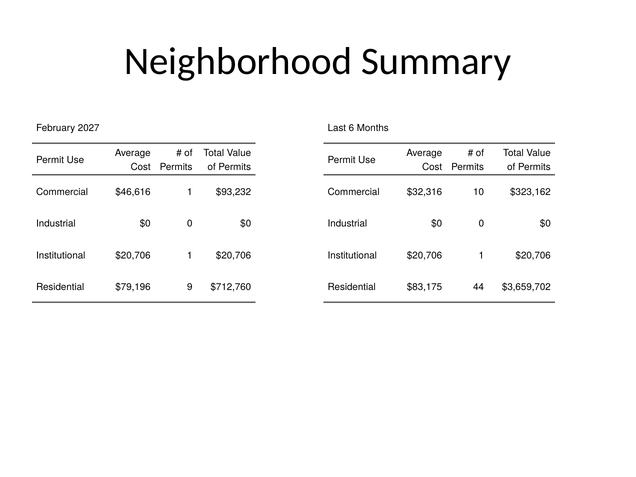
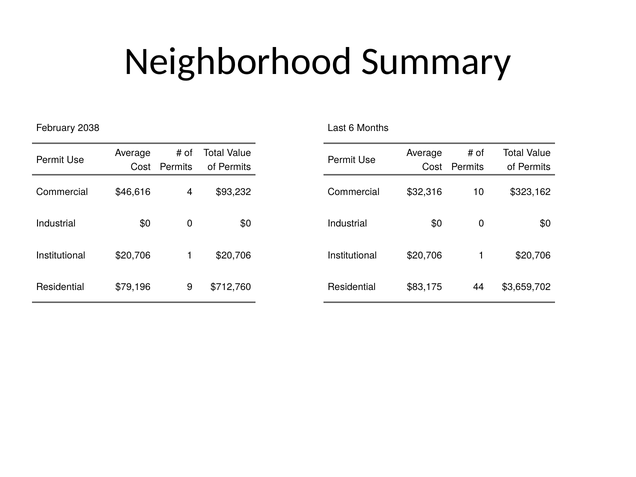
2027: 2027 -> 2038 (89, 128)
$46,616 1: 1 -> 4 (190, 192)
